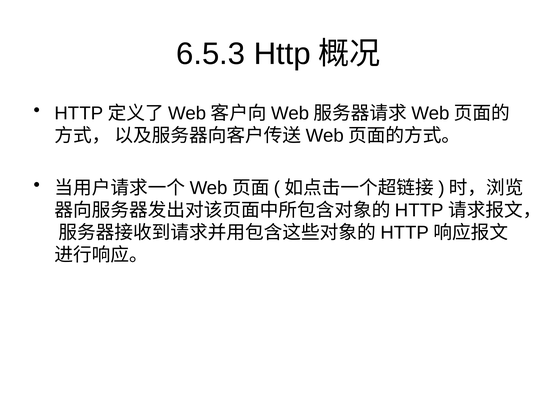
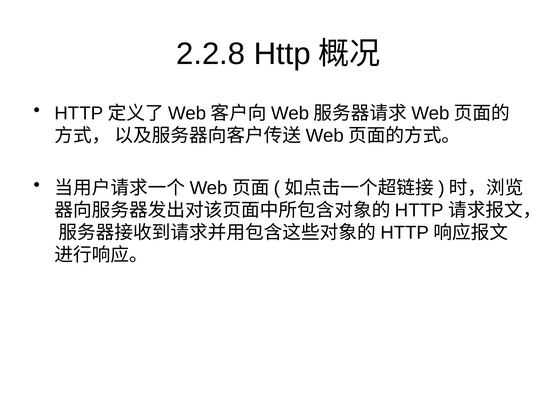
6.5.3: 6.5.3 -> 2.2.8 (211, 54)
